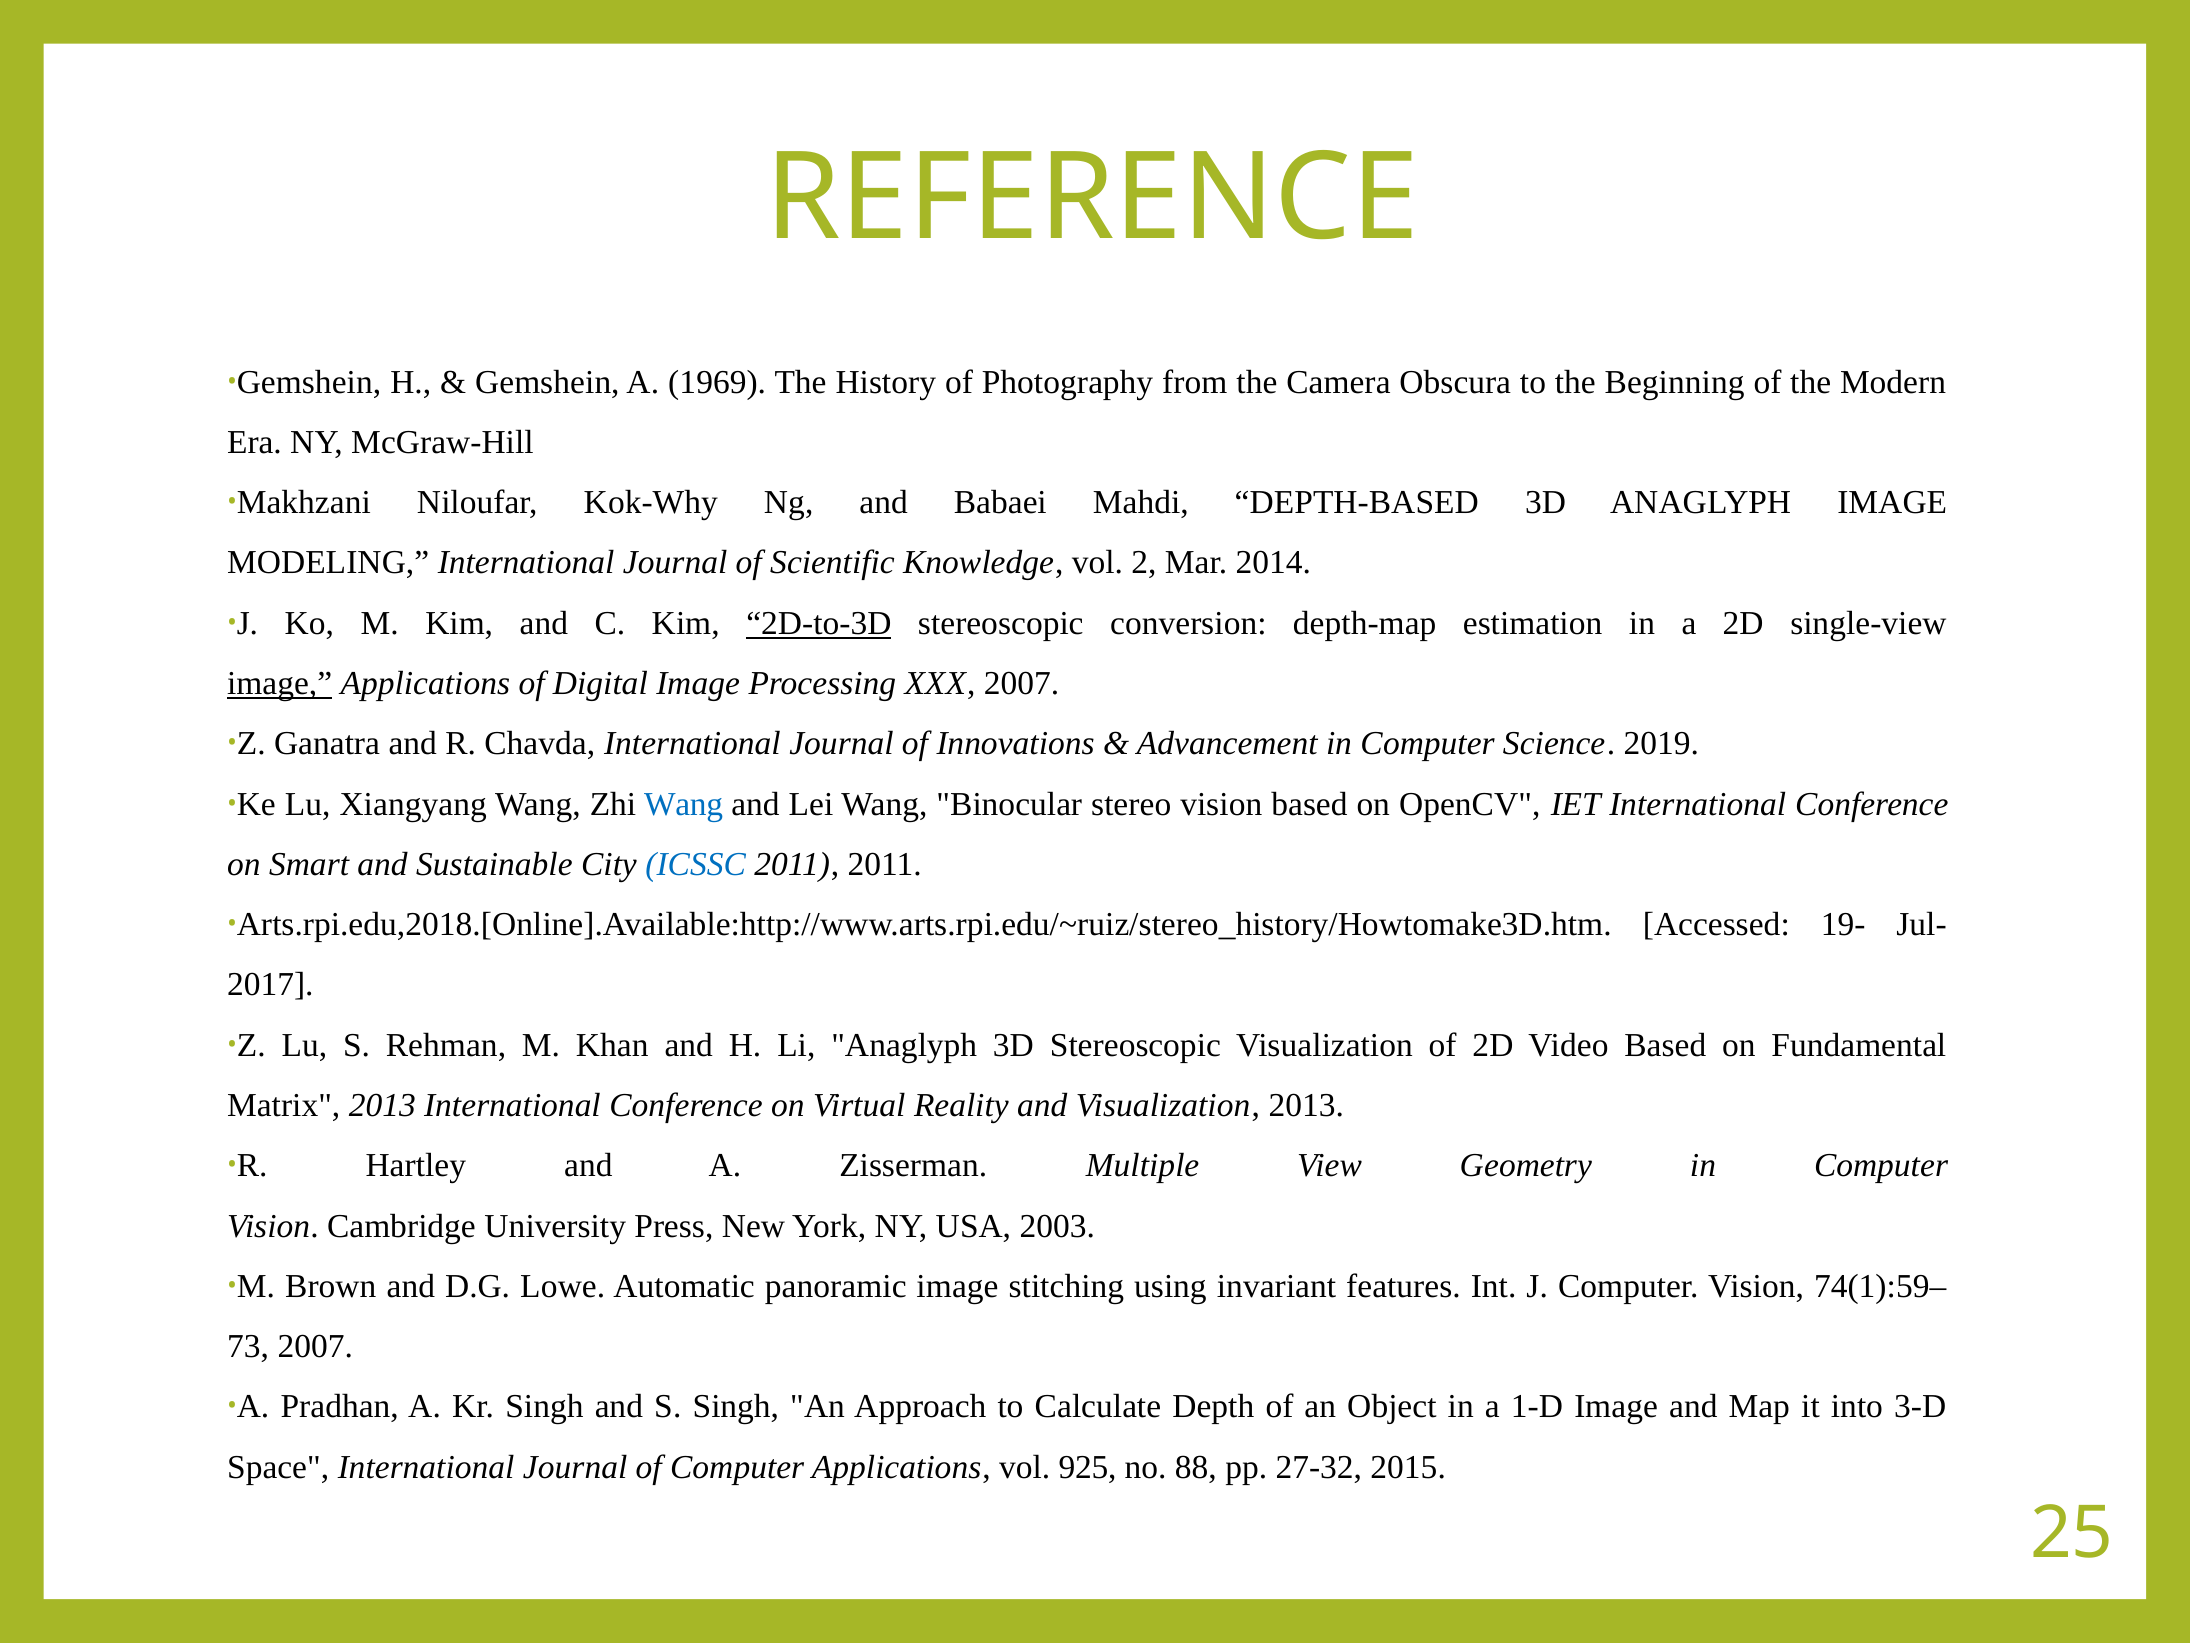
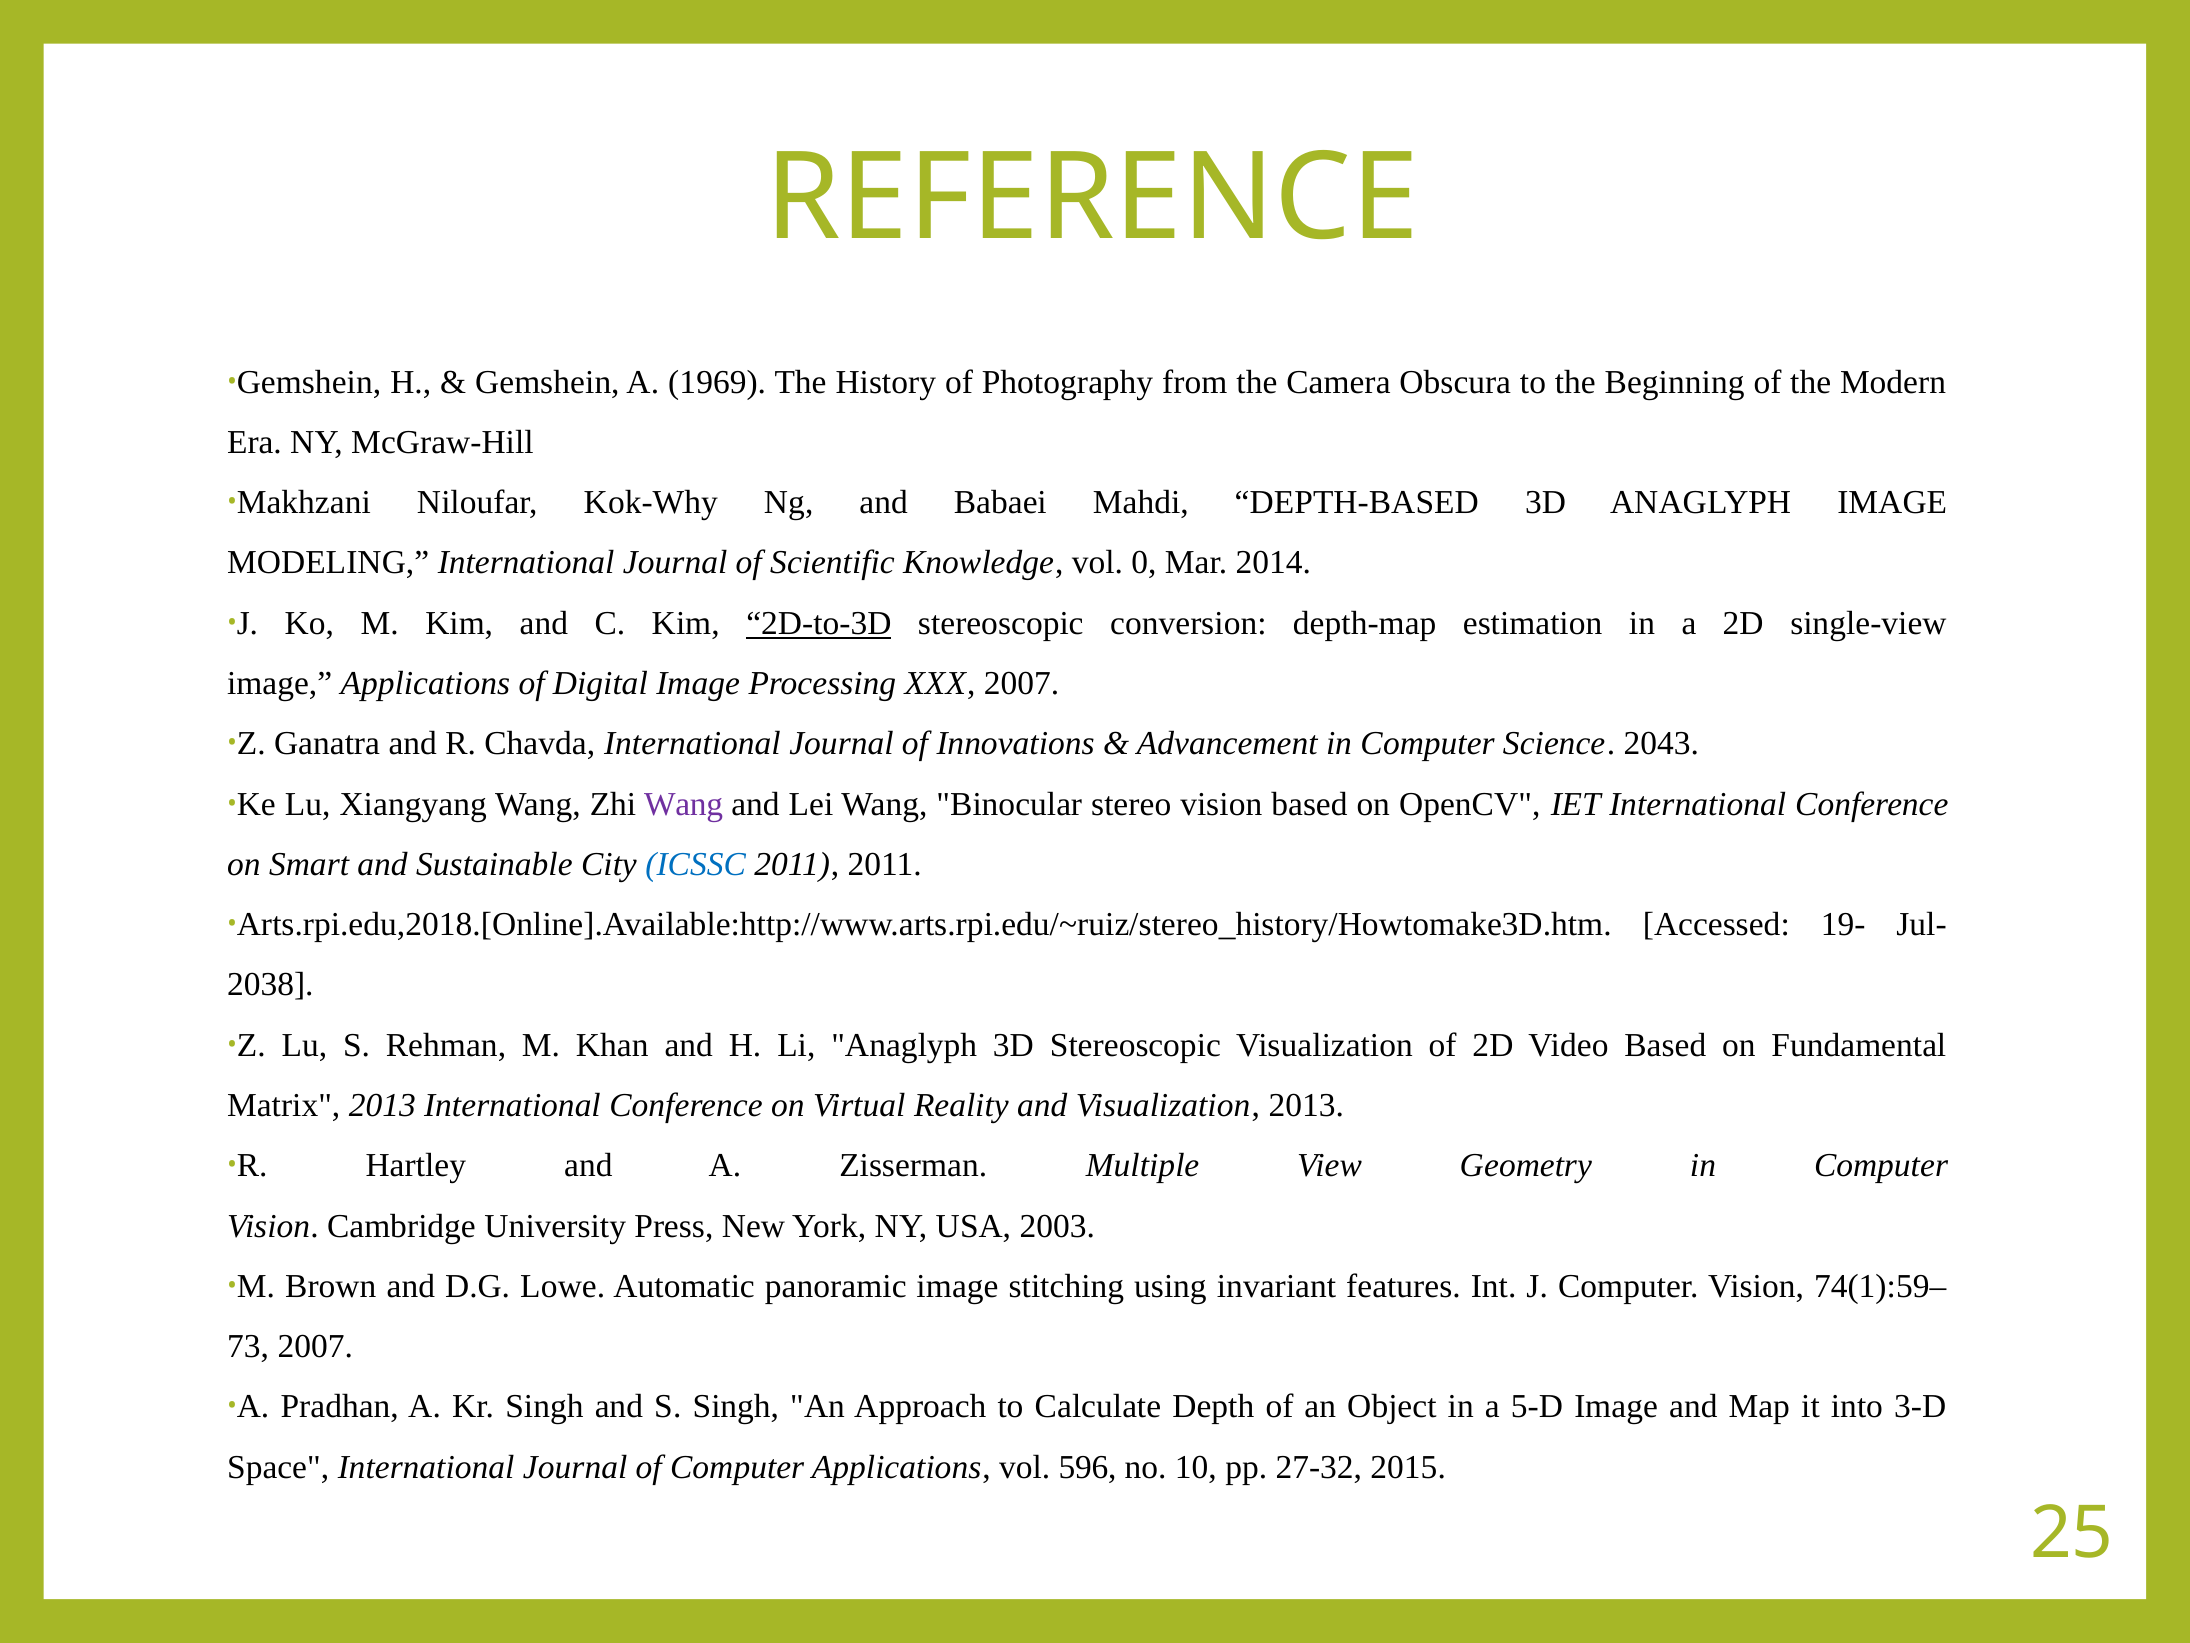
2: 2 -> 0 (1144, 563)
image underline: present -> none (280, 683)
2019: 2019 -> 2043 (1661, 744)
Wang colour: blue -> purple (684, 804)
2017: 2017 -> 2038 (270, 985)
1-D: 1-D -> 5-D (1537, 1407)
925: 925 -> 596 (1088, 1467)
88: 88 -> 10 (1196, 1467)
